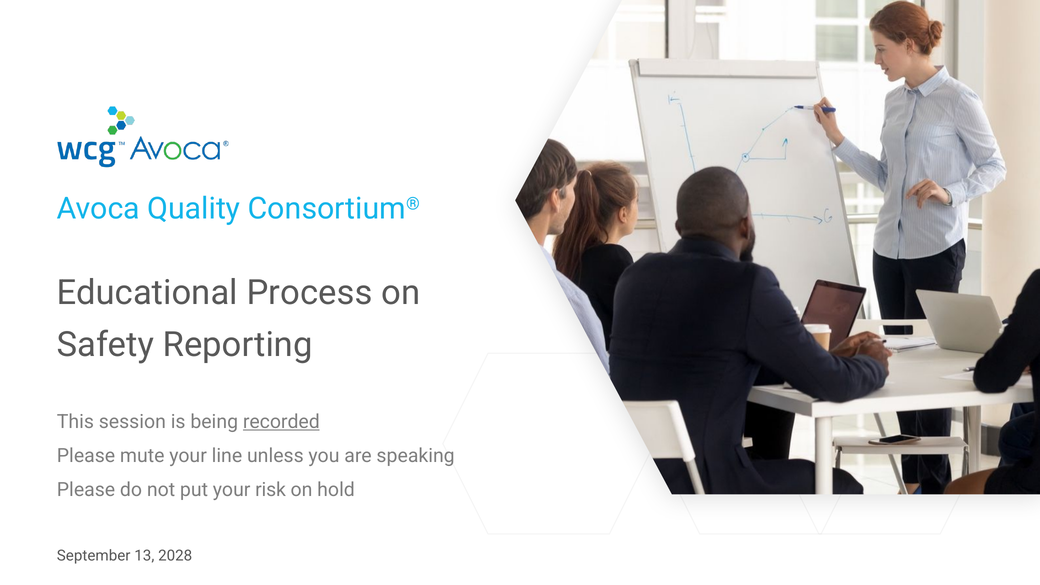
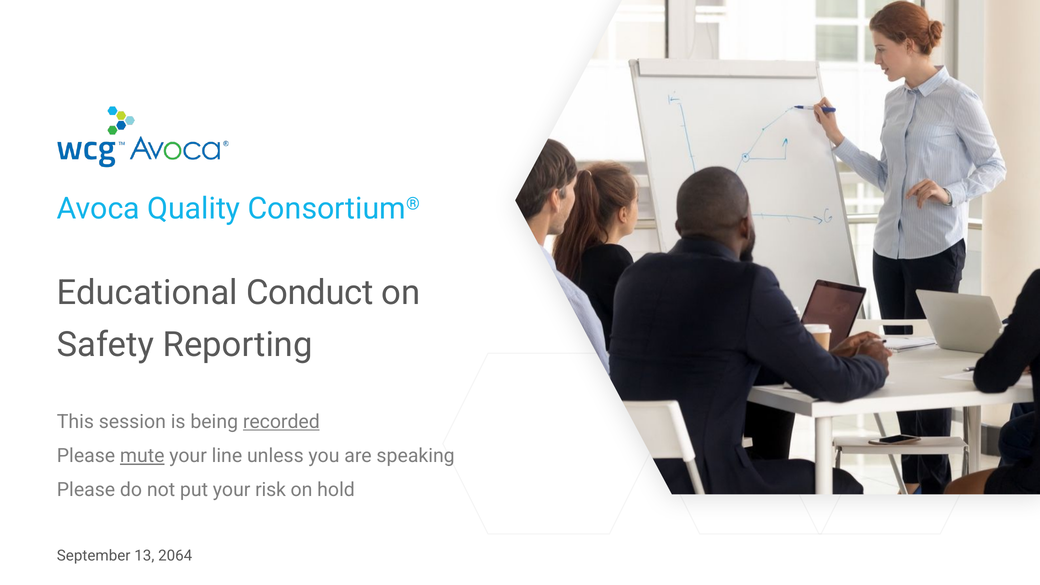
Process: Process -> Conduct (310, 293)
mute underline: none -> present (142, 456)
2028: 2028 -> 2064 (175, 556)
